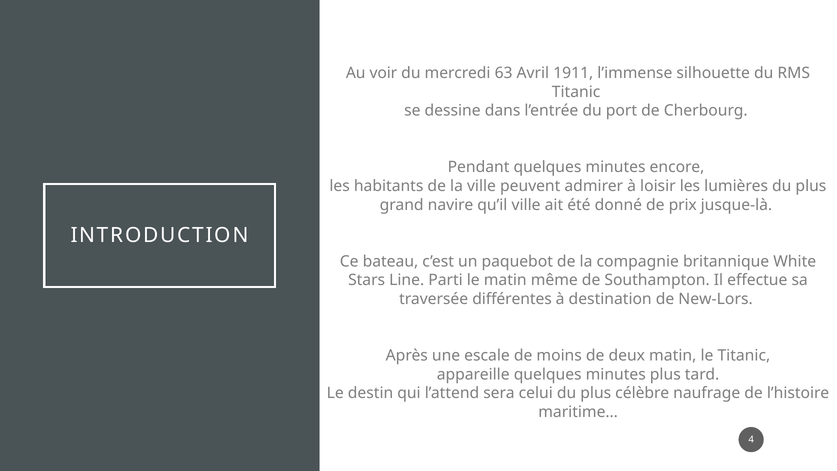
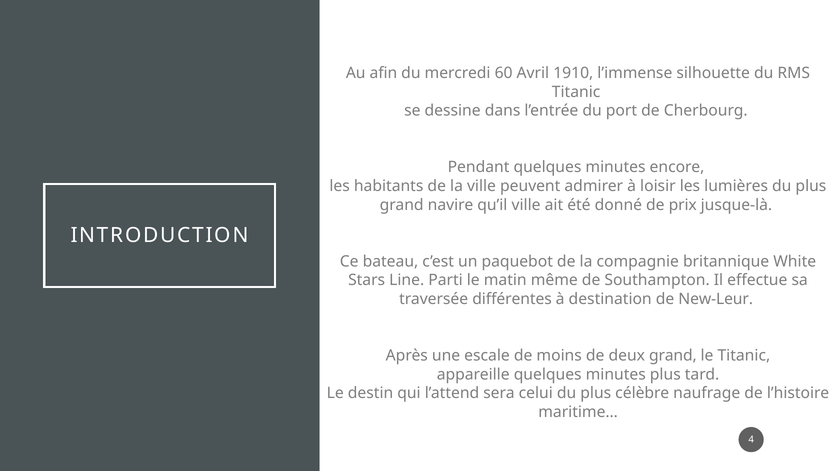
voir: voir -> afin (383, 73)
63: 63 -> 60 (504, 73)
1911: 1911 -> 1910 (573, 73)
New-Lors: New-Lors -> New-Leur (716, 299)
deux matin: matin -> grand (673, 355)
